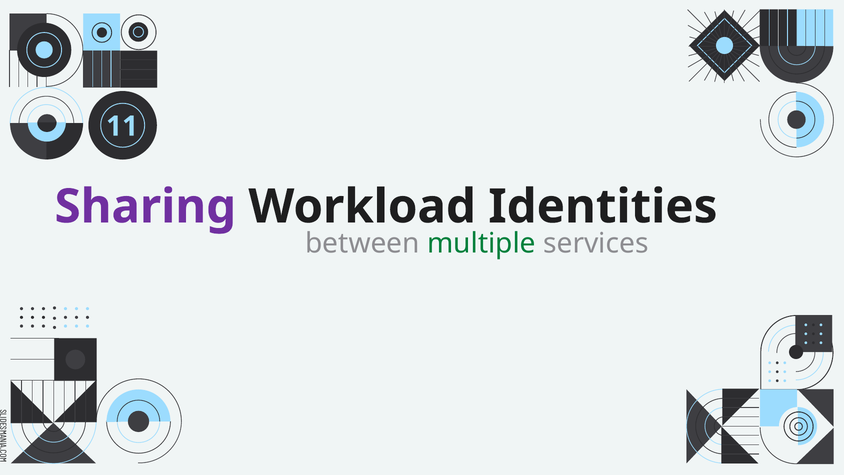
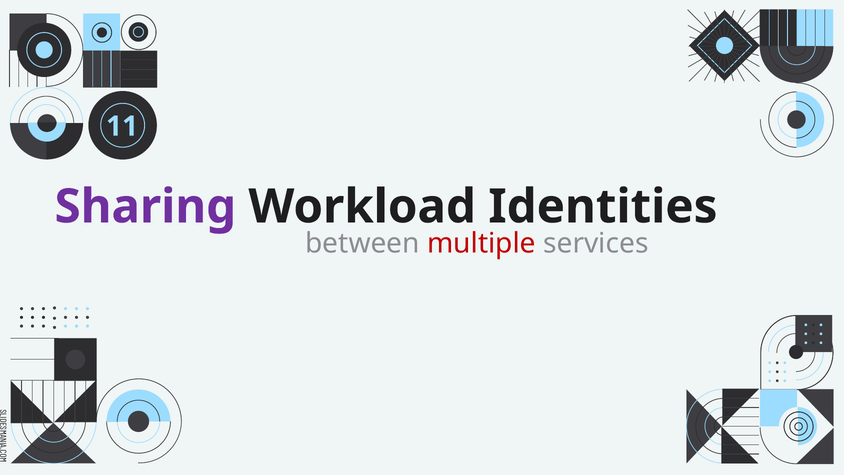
multiple colour: green -> red (481, 243)
